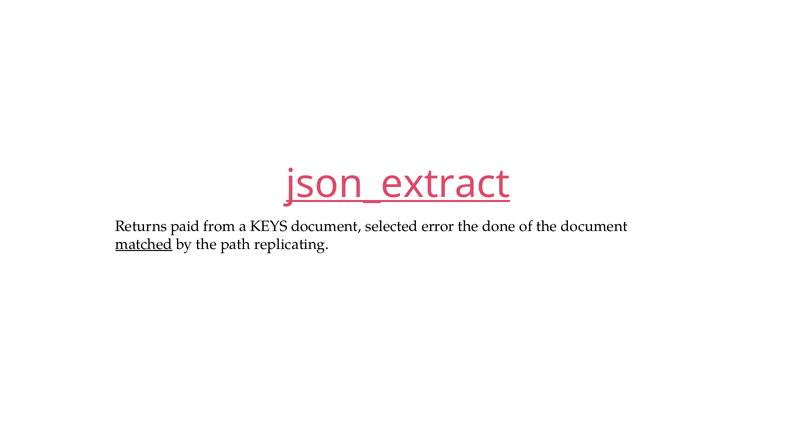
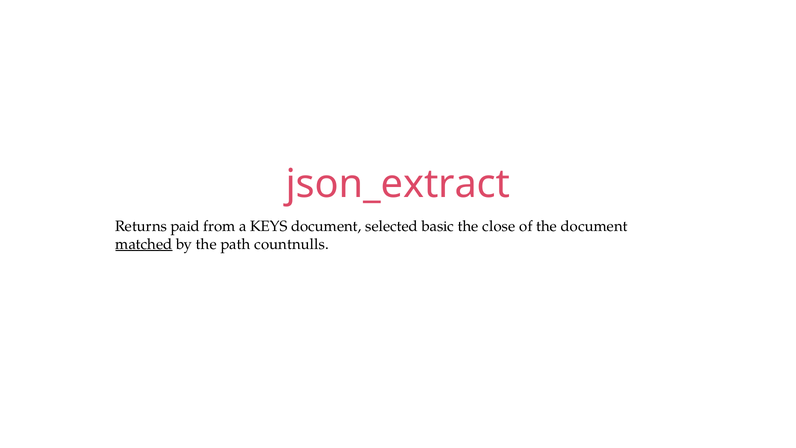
json_extract underline: present -> none (398, 184)
error: error -> basic (438, 226)
done: done -> close (499, 226)
replicating: replicating -> countnulls (292, 244)
